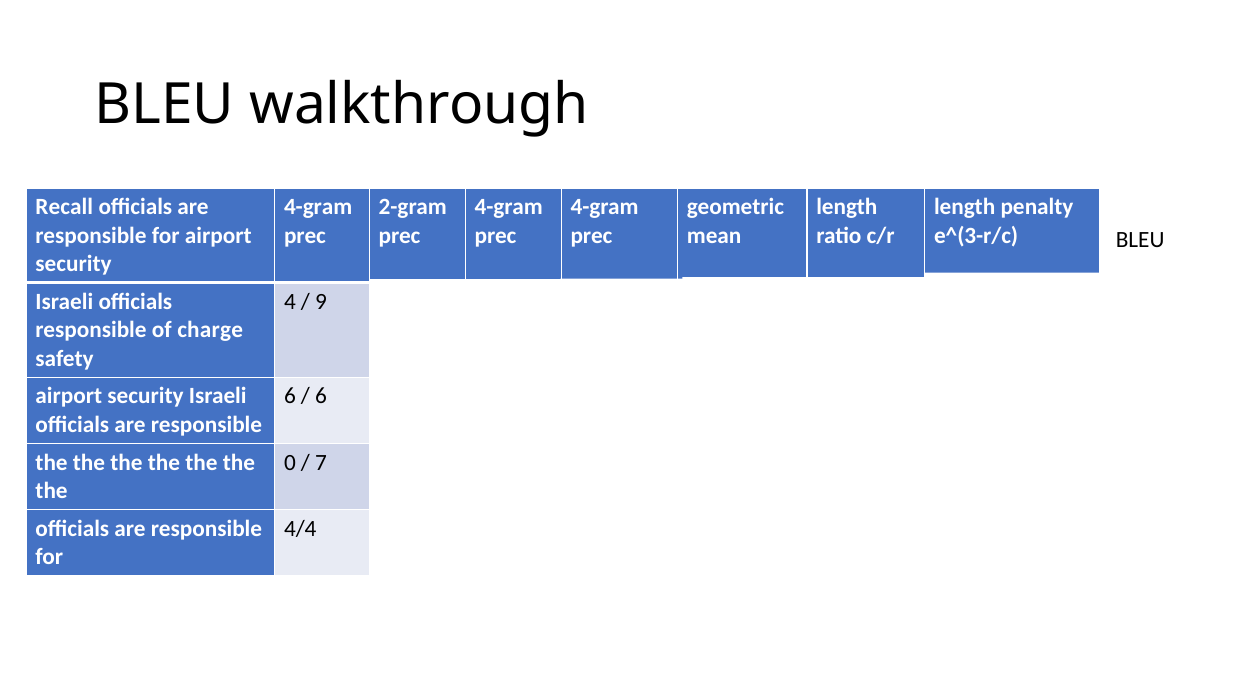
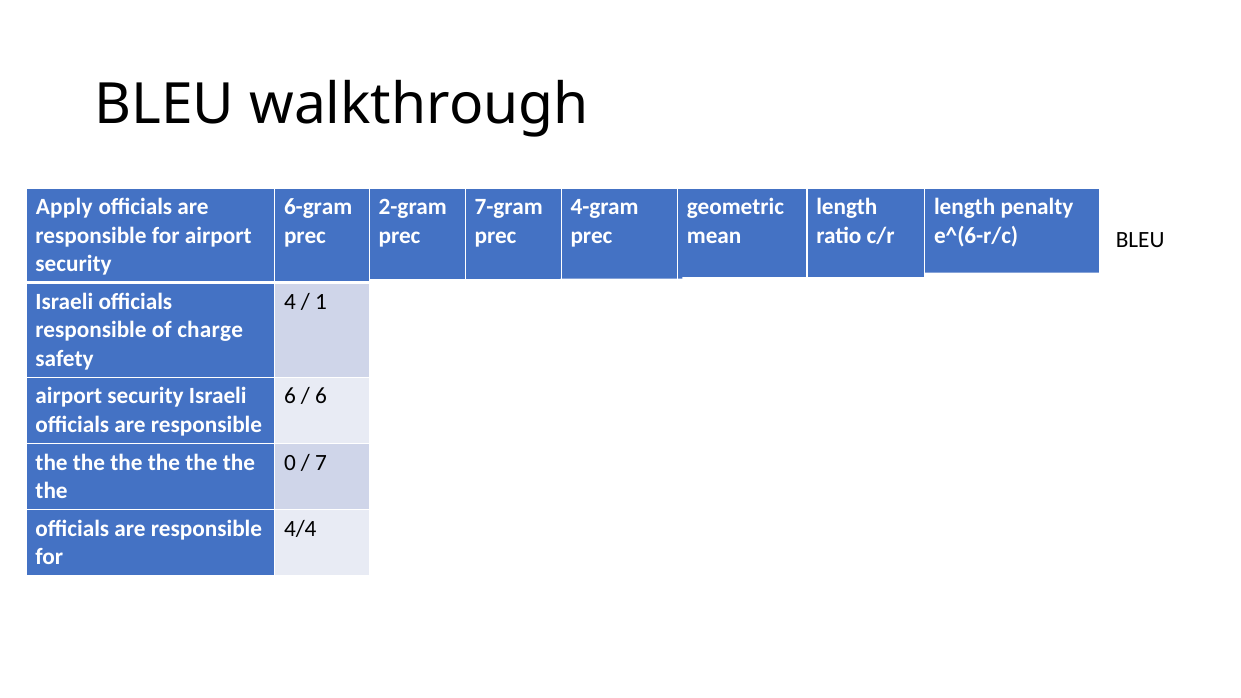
Recall: Recall -> Apply (64, 207)
4-gram: 4-gram -> 6-gram (318, 207)
4-gram: 4-gram -> 7-gram (509, 207)
e^(3-r/c: e^(3-r/c -> e^(6-r/c (976, 236)
9: 9 -> 1 (321, 302)
